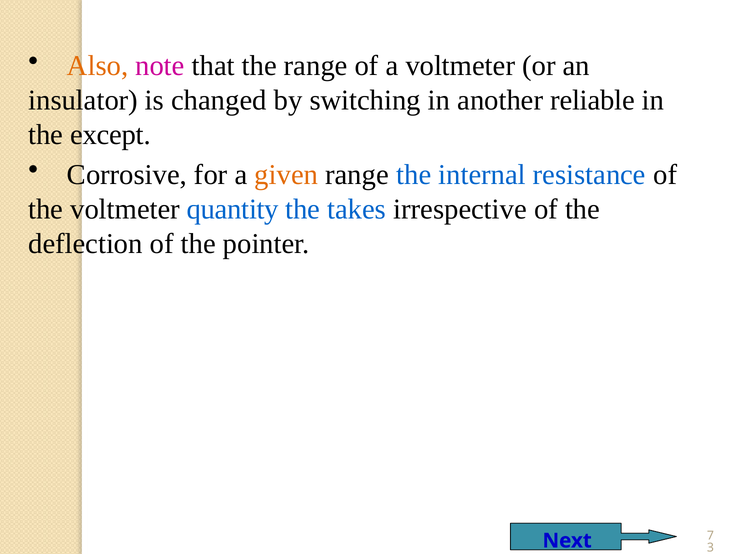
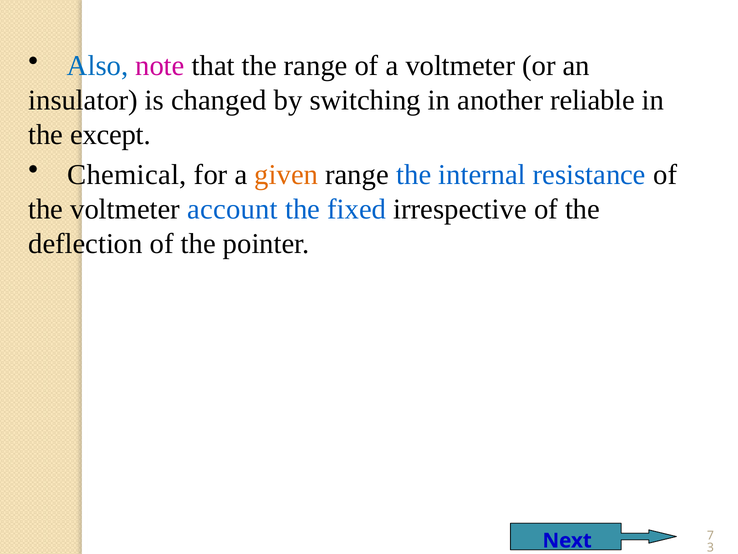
Also colour: orange -> blue (98, 66)
Corrosive: Corrosive -> Chemical (127, 174)
quantity: quantity -> account (233, 209)
takes: takes -> fixed (357, 209)
